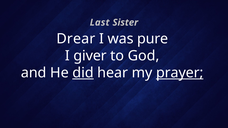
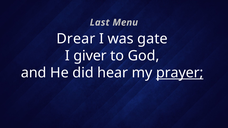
Sister: Sister -> Menu (125, 23)
pure: pure -> gate (153, 39)
did underline: present -> none (83, 73)
